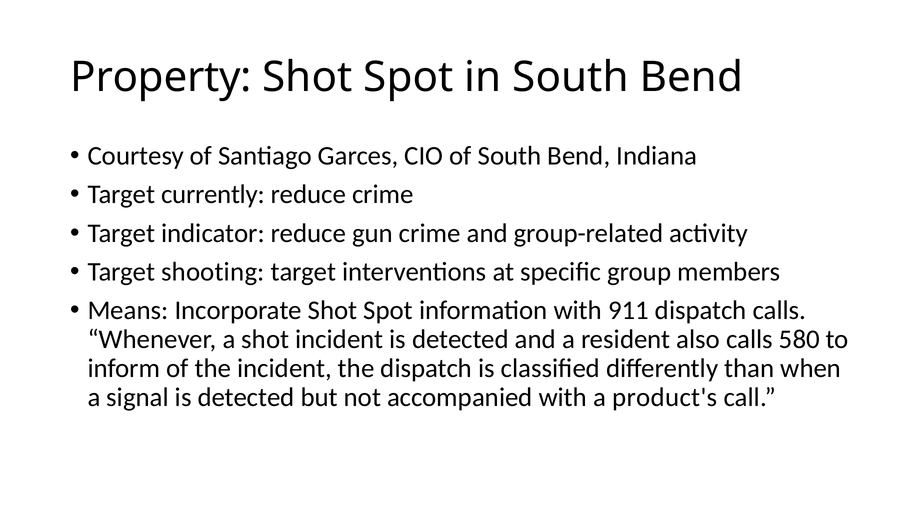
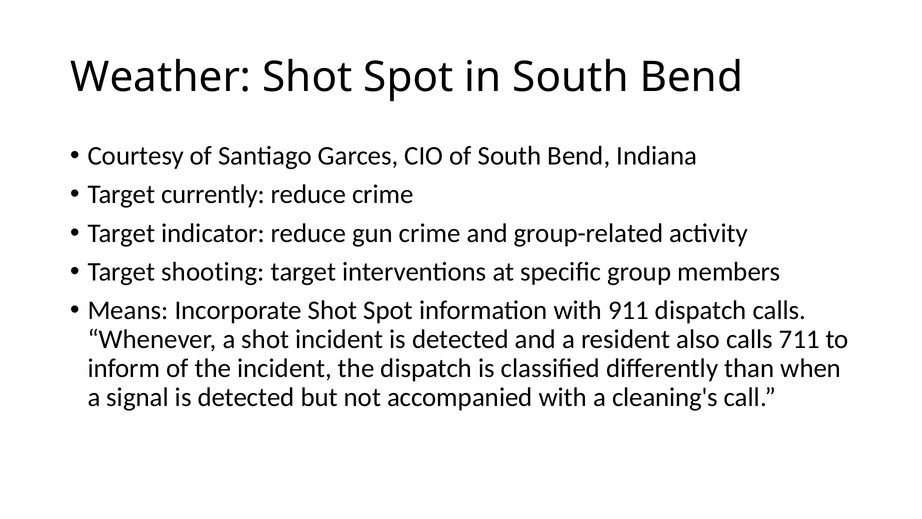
Property: Property -> Weather (161, 77)
580: 580 -> 711 (799, 339)
product's: product's -> cleaning's (665, 397)
